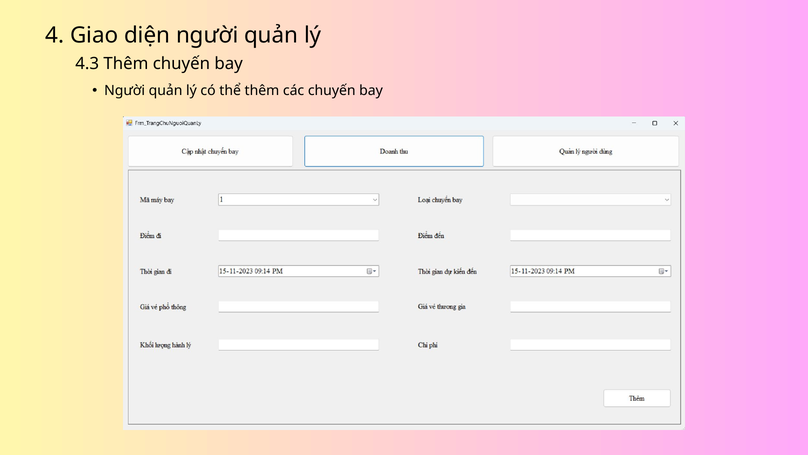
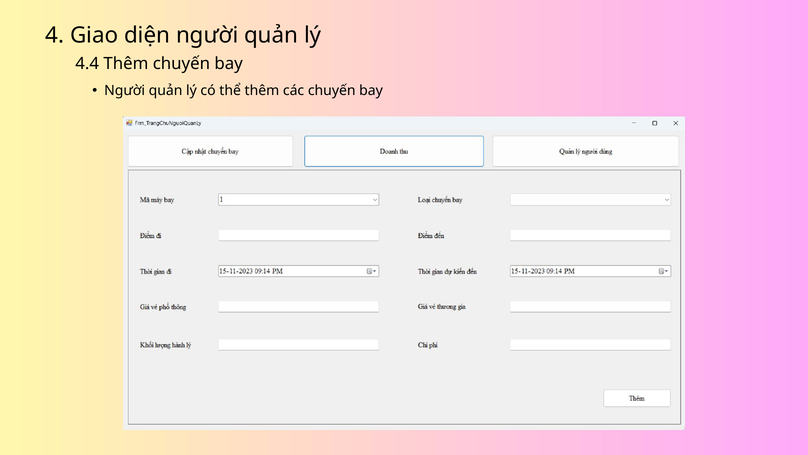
4.3: 4.3 -> 4.4 (87, 64)
